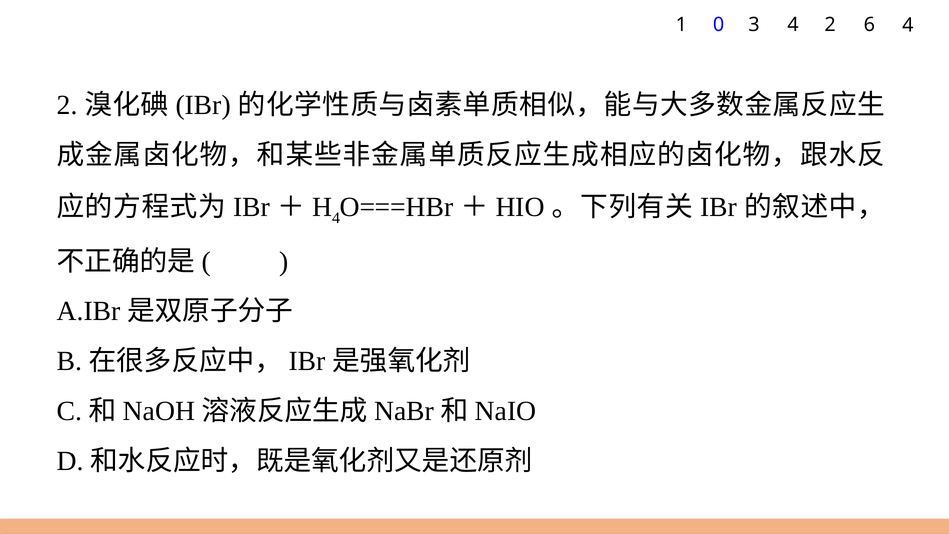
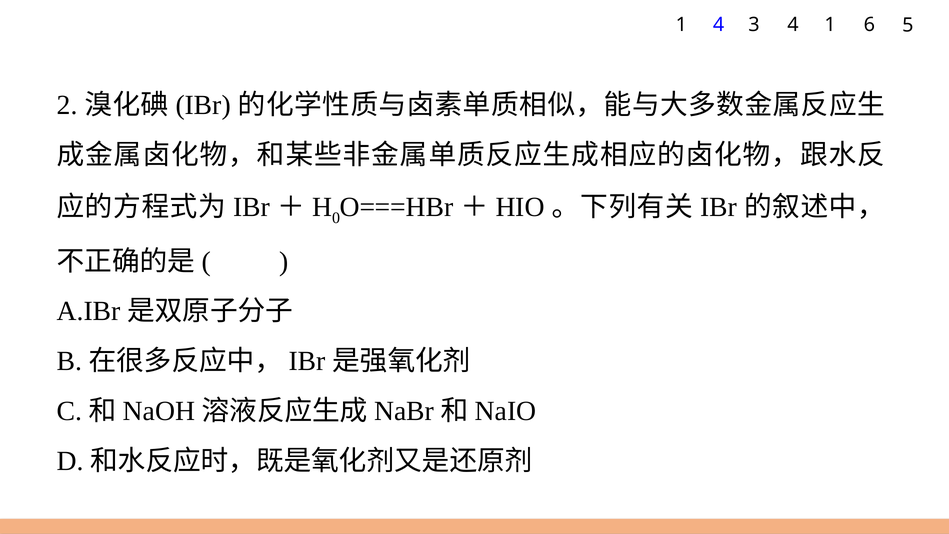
1 0: 0 -> 4 (719, 25)
4 2: 2 -> 1 (830, 25)
6 4: 4 -> 5 (908, 25)
4: 4 -> 0 (336, 218)
